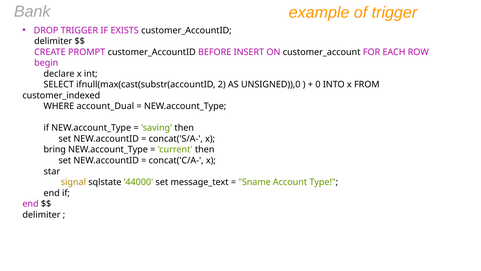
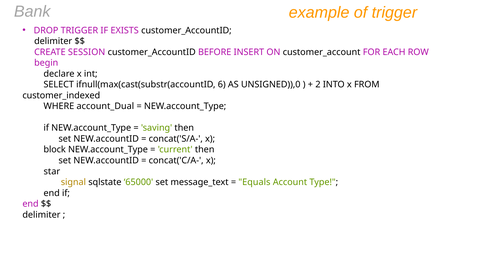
PROMPT: PROMPT -> SESSION (87, 52)
2: 2 -> 6 (222, 84)
0: 0 -> 2 (318, 84)
bring: bring -> block (55, 149)
44000: 44000 -> 65000 (138, 182)
Sname: Sname -> Equals (254, 182)
